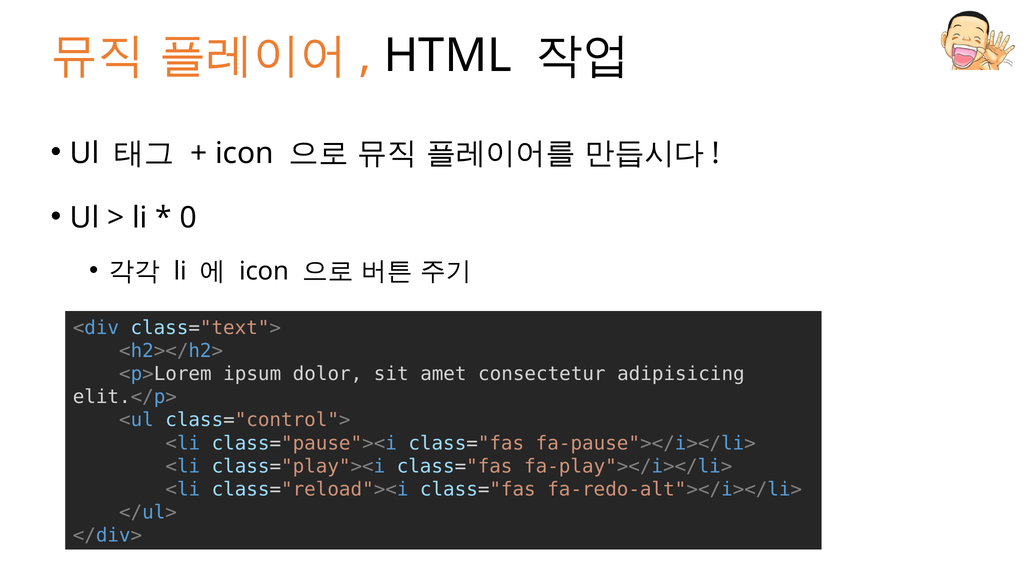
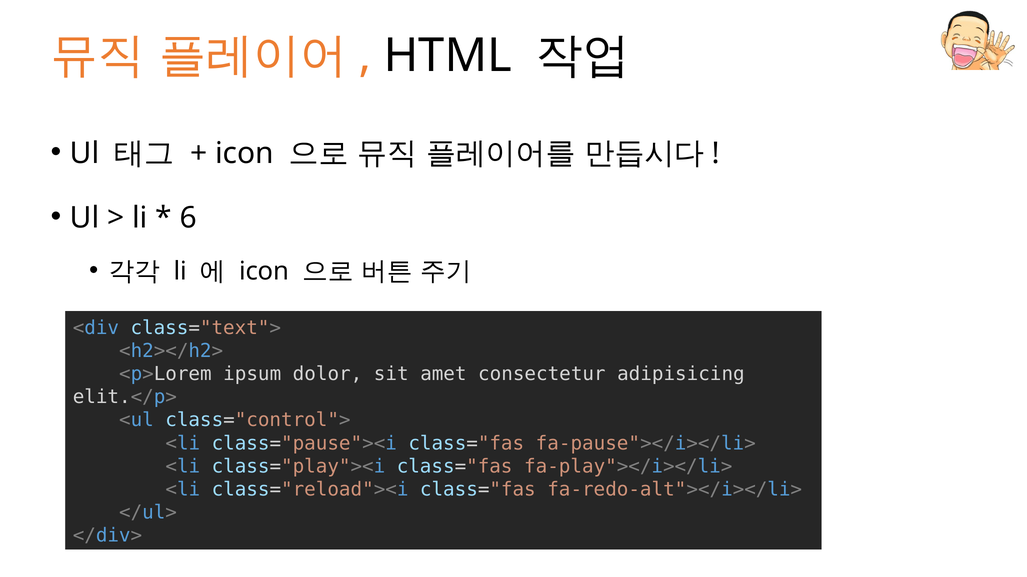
0: 0 -> 6 (188, 218)
